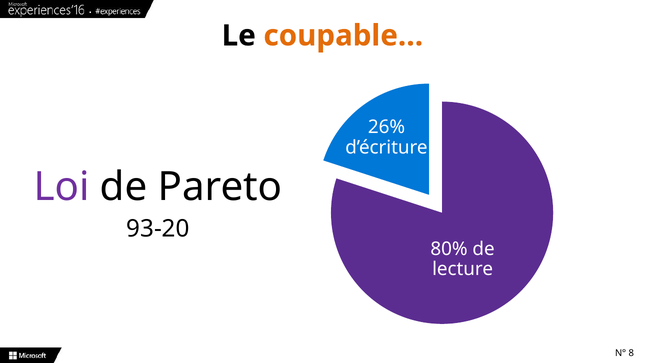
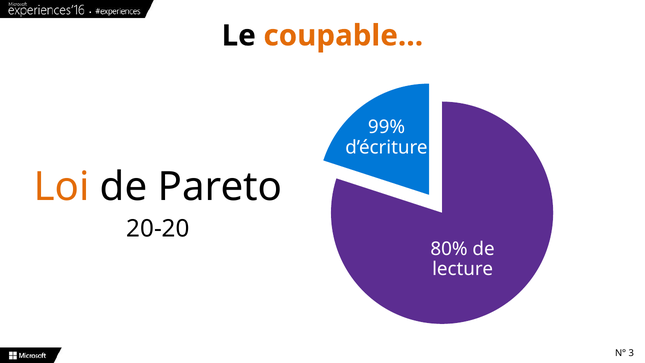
26%: 26% -> 99% (386, 127)
Loi colour: purple -> orange (61, 187)
93-20: 93-20 -> 20-20 (158, 229)
8: 8 -> 3 (631, 353)
